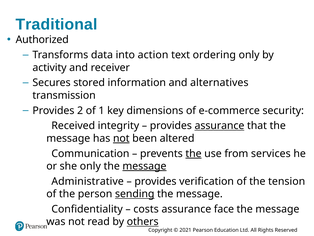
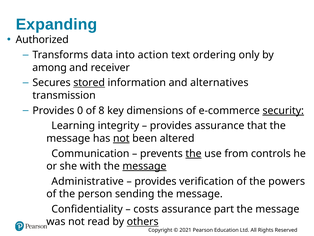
Traditional: Traditional -> Expanding (57, 24)
activity: activity -> among (50, 67)
stored underline: none -> present (89, 83)
2: 2 -> 0 (80, 110)
1: 1 -> 8 (101, 110)
security underline: none -> present (283, 110)
Received: Received -> Learning (73, 126)
assurance underline: present -> none (219, 126)
services: services -> controls (271, 153)
she only: only -> with (90, 166)
tension: tension -> powers (287, 181)
sending underline: present -> none (135, 194)
face: face -> part (224, 209)
